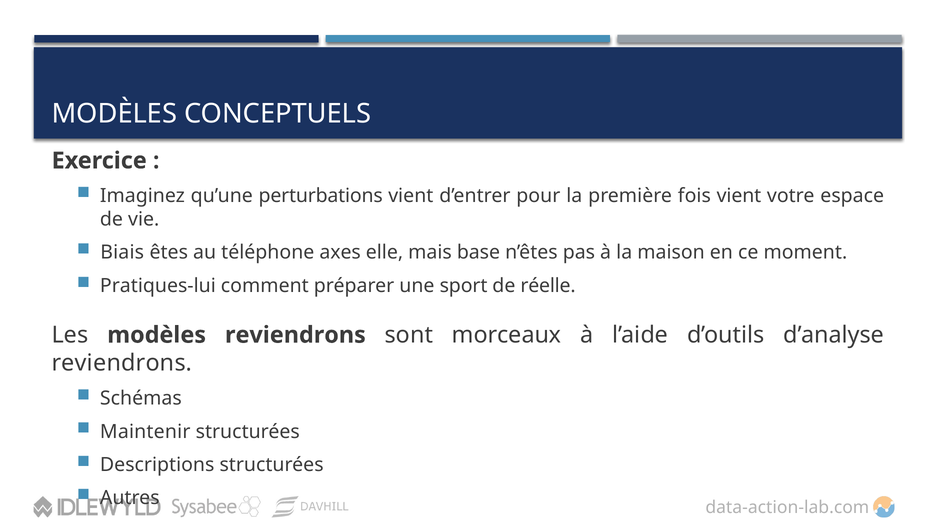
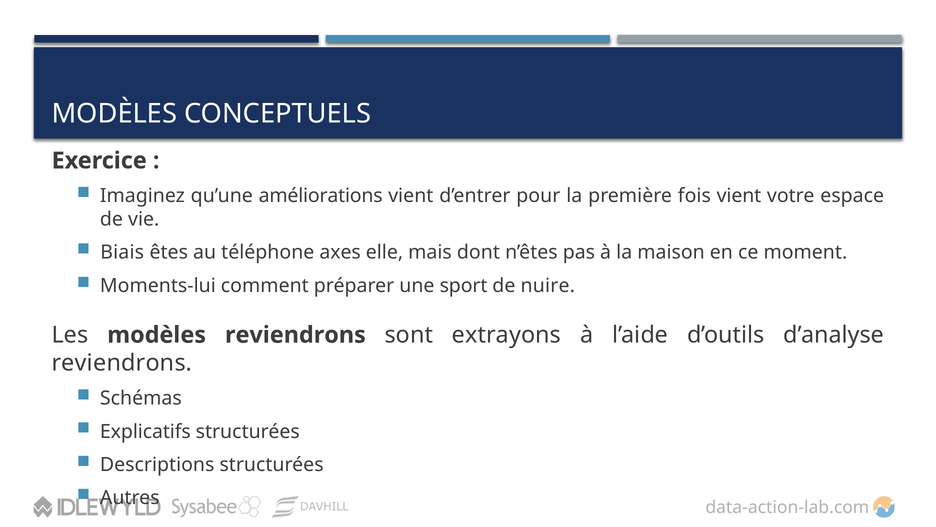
perturbations: perturbations -> améliorations (321, 196)
base: base -> dont (478, 252)
Pratiques-lui: Pratiques-lui -> Moments-lui (158, 285)
réelle: réelle -> nuire (548, 285)
morceaux: morceaux -> extrayons (507, 335)
Maintenir: Maintenir -> Explicatifs (145, 431)
